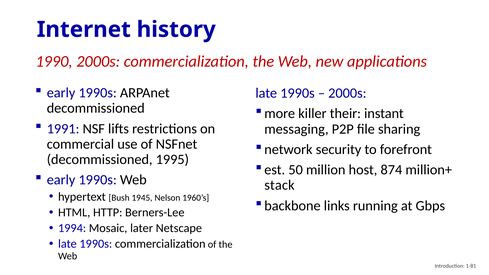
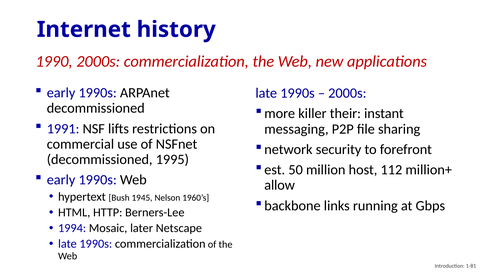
874: 874 -> 112 (391, 170)
stack: stack -> allow (280, 185)
